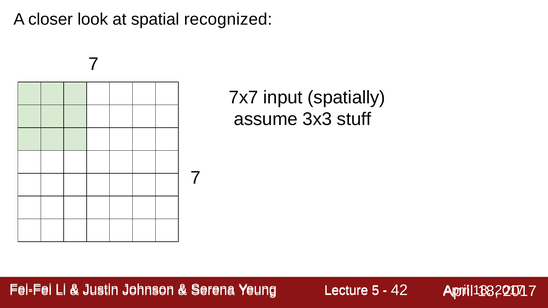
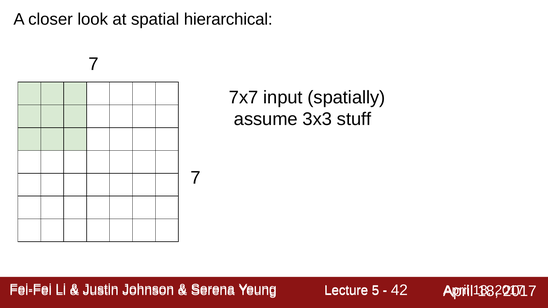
recognized: recognized -> hierarchical (228, 19)
